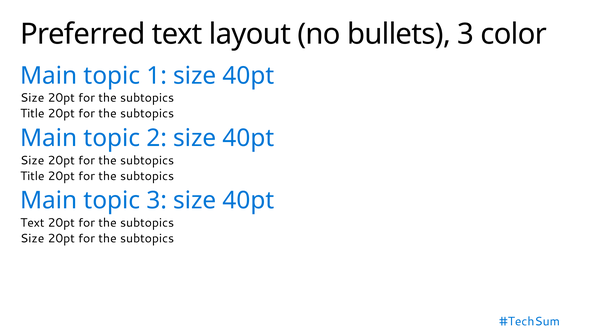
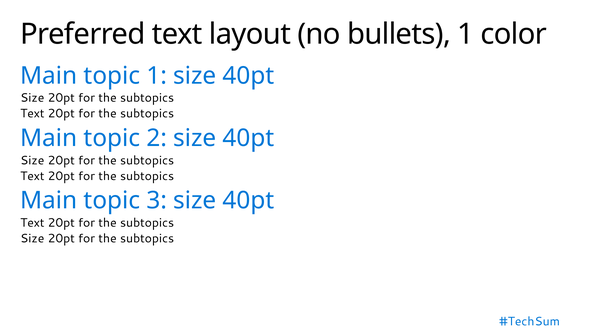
bullets 3: 3 -> 1 (466, 34)
Title: Title -> Text (32, 114)
Title: Title -> Text (32, 176)
